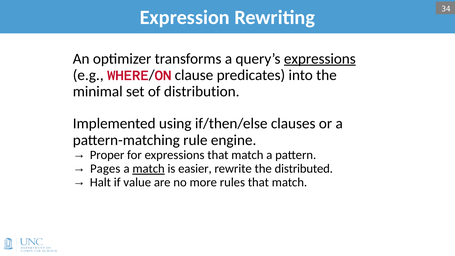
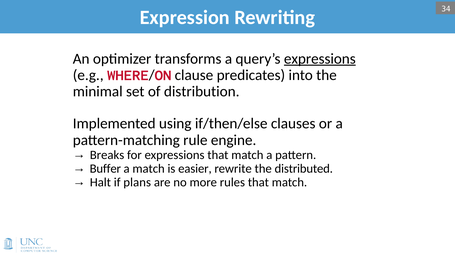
Proper: Proper -> Breaks (107, 155)
Pages: Pages -> Buffer (105, 169)
match underline: present -> none (149, 169)
value: value -> plans (137, 182)
